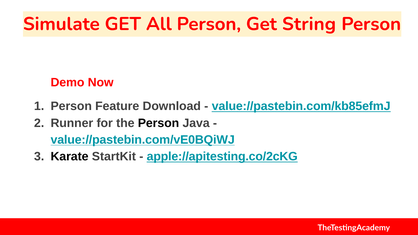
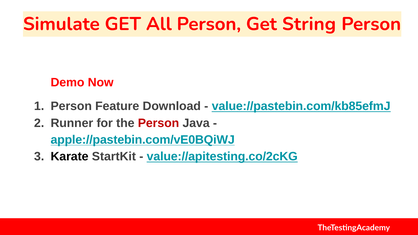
Person colour: black -> red (158, 123)
value://pastebin.com/vE0BQiWJ: value://pastebin.com/vE0BQiWJ -> apple://pastebin.com/vE0BQiWJ (143, 140)
apple://apitesting.co/2cKG: apple://apitesting.co/2cKG -> value://apitesting.co/2cKG (222, 157)
